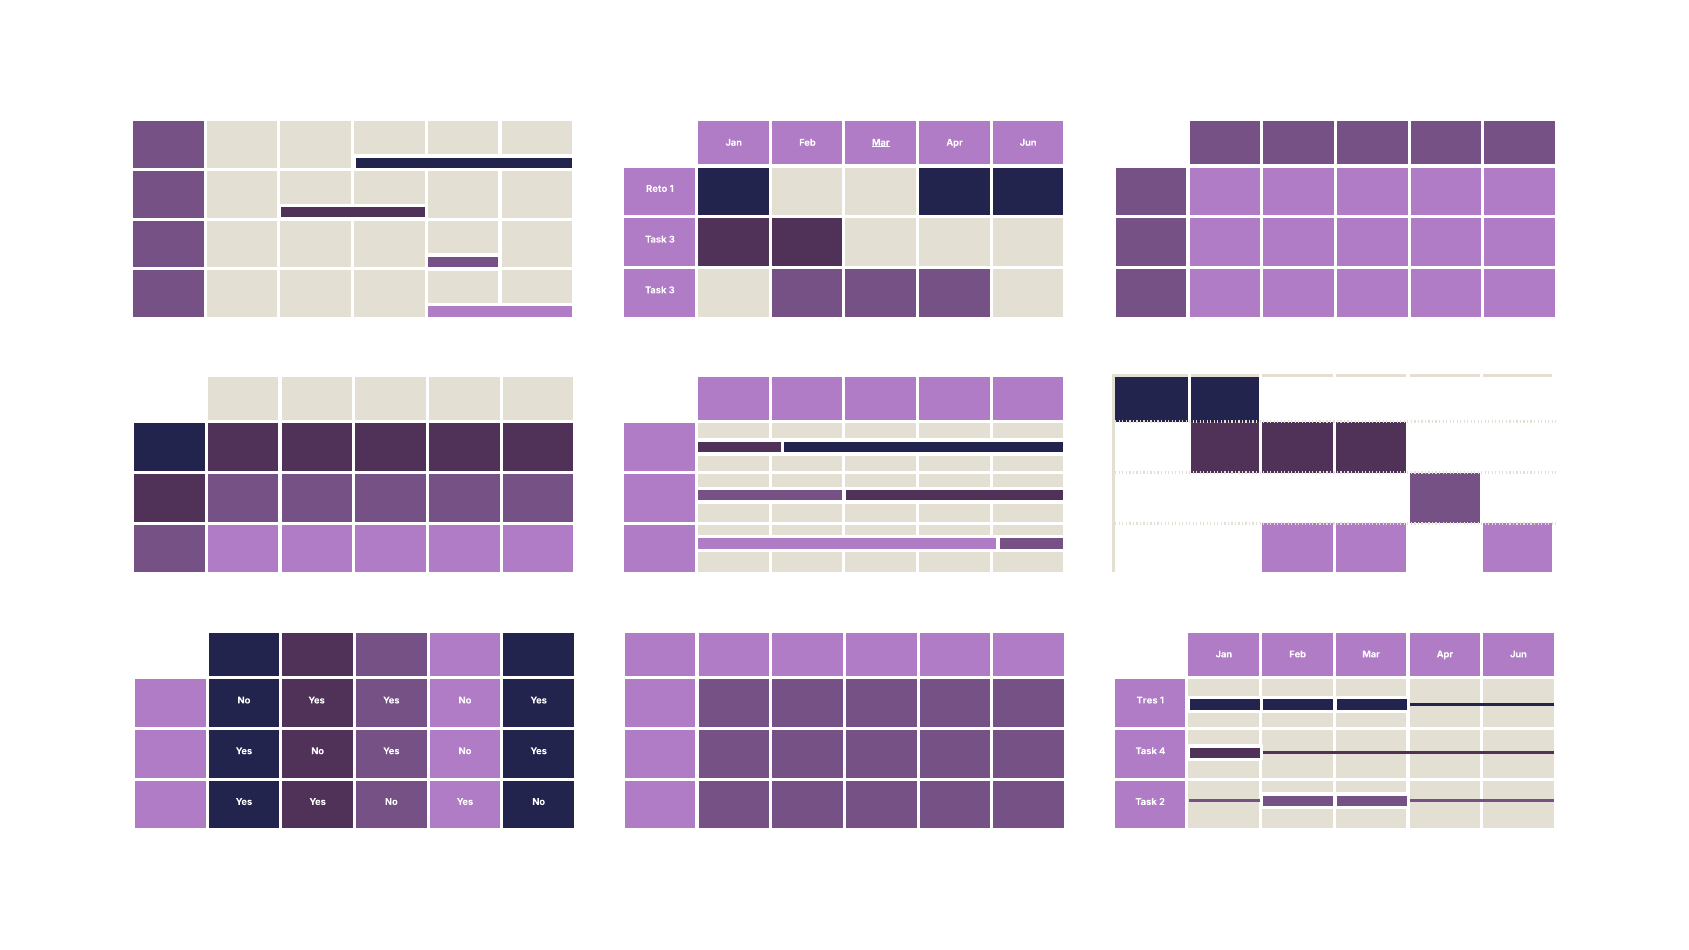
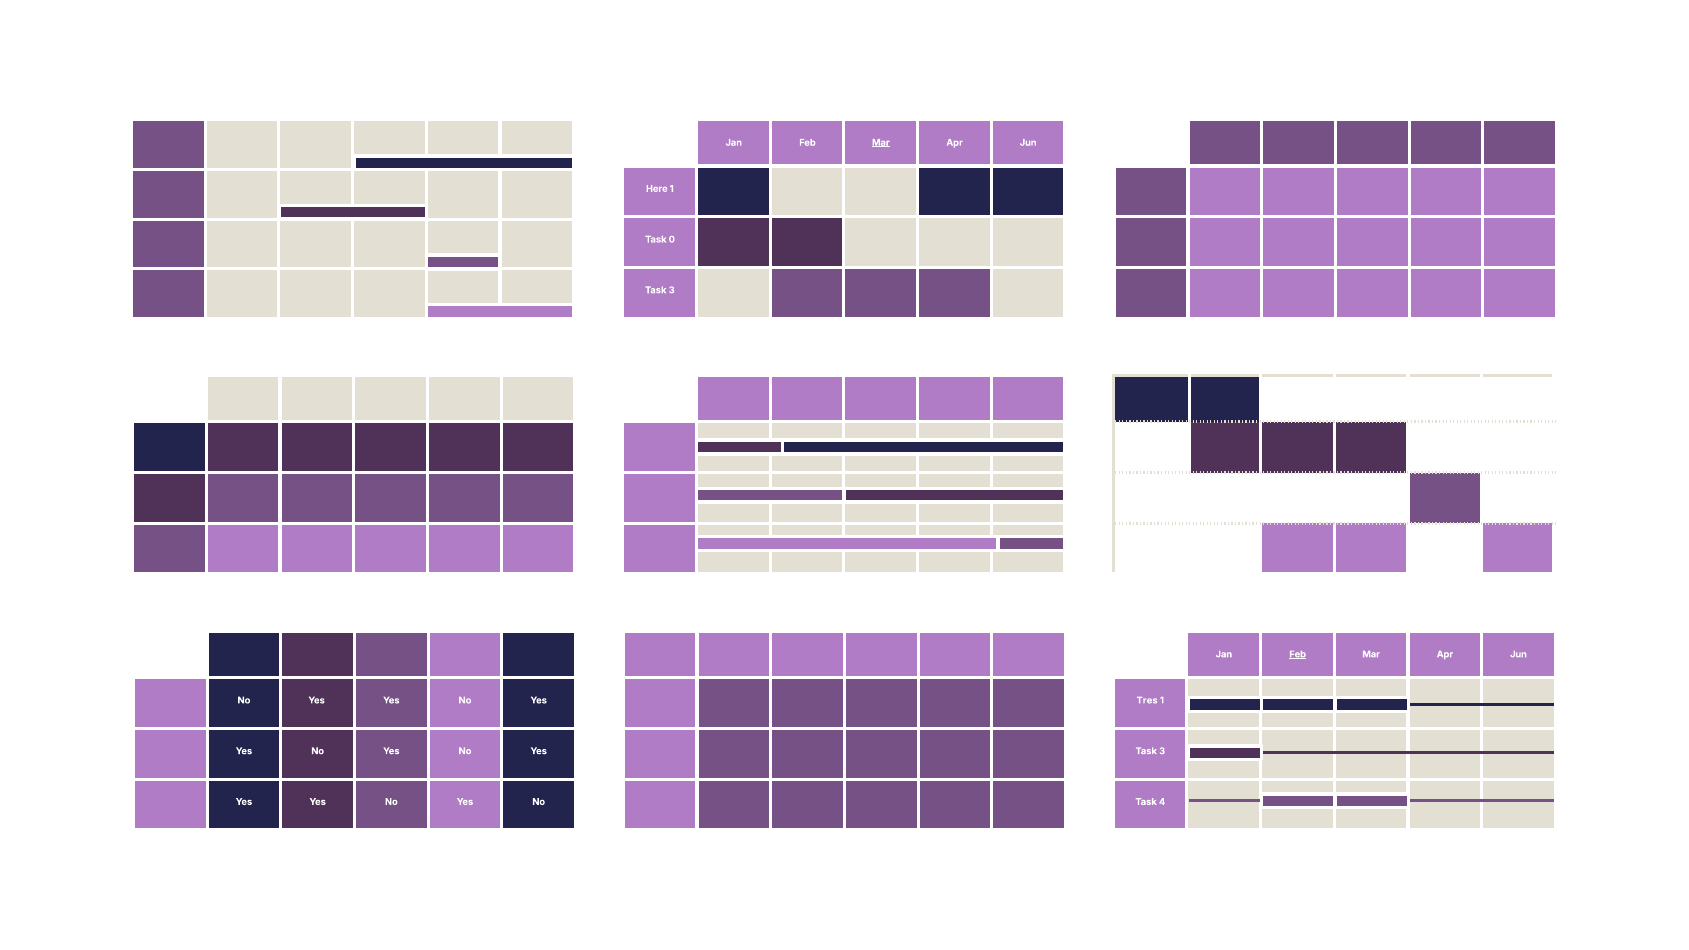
Reto: Reto -> Here (657, 189)
3: 3 -> 0 (672, 239)
Feb underline: none -> present (1298, 654)
4: 4 -> 3 (1162, 751)
2: 2 -> 4 (1162, 802)
